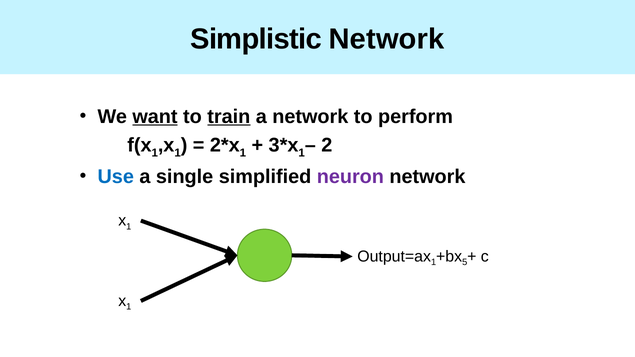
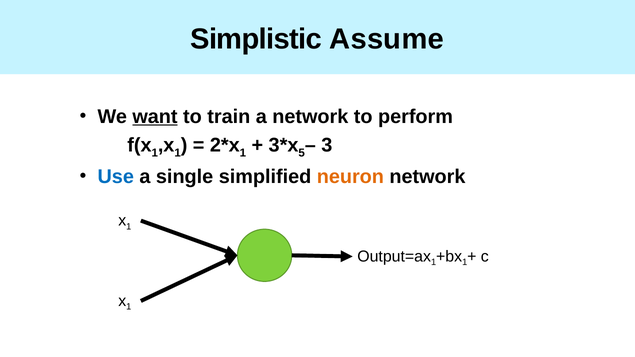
Simplistic Network: Network -> Assume (387, 39)
train underline: present -> none (229, 117)
1: 1 -> 5 (302, 153)
2: 2 -> 3 (327, 145)
neuron colour: purple -> orange (350, 177)
5: 5 -> 1 (465, 263)
